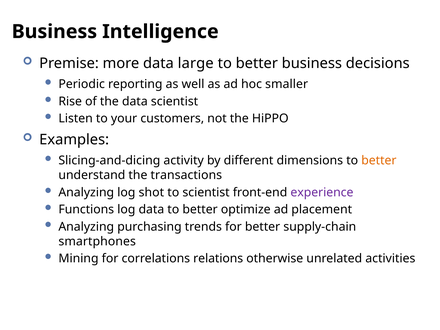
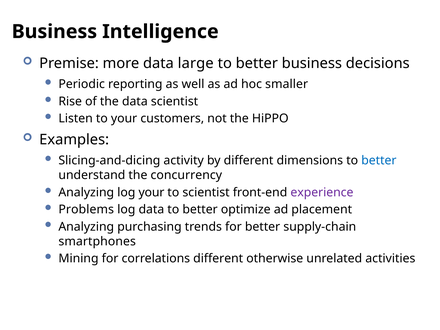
better colour: orange -> blue (379, 161)
transactions: transactions -> concurrency (186, 175)
log shot: shot -> your (151, 192)
Functions: Functions -> Problems (86, 210)
correlations relations: relations -> different (218, 258)
